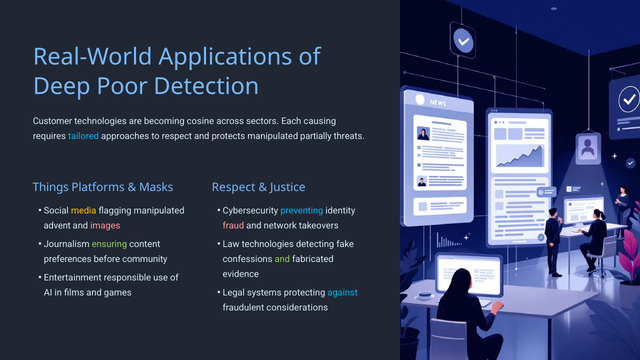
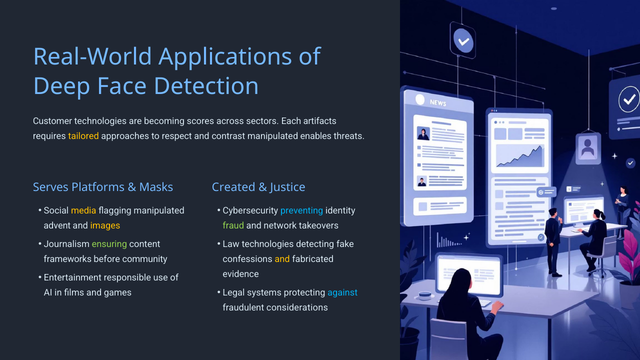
Poor: Poor -> Face (122, 87)
cosine: cosine -> scores (200, 121)
causing: causing -> artifacts (320, 121)
tailored colour: light blue -> yellow (84, 136)
protects: protects -> contrast (228, 136)
partially: partially -> enables (316, 136)
Things: Things -> Serves (51, 187)
Respect: Respect -> Created (234, 187)
images colour: pink -> yellow (105, 226)
fraud colour: pink -> light green (233, 226)
preferences: preferences -> frameworks (68, 259)
and colour: light green -> yellow (282, 259)
